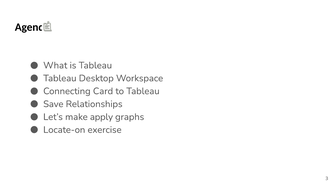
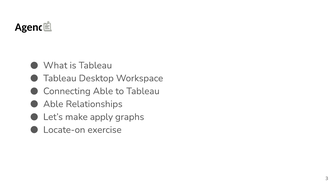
Connecting Card: Card -> Able (103, 91)
Save: Save -> Able (53, 104)
